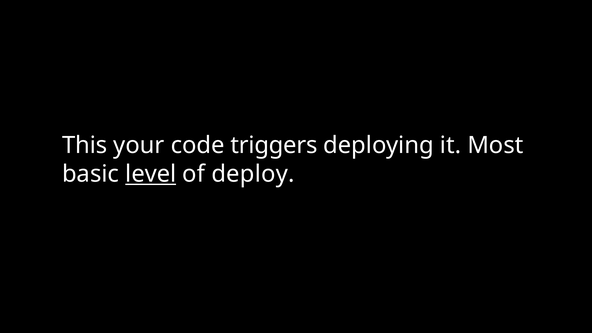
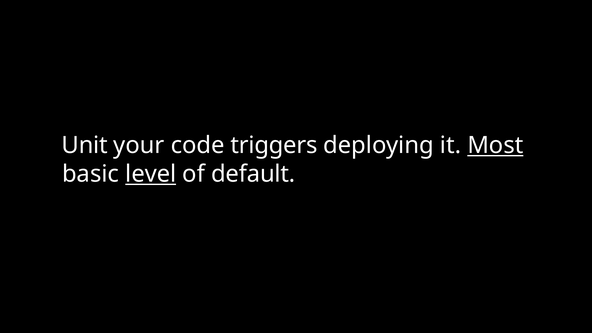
This: This -> Unit (85, 145)
Most underline: none -> present (495, 145)
deploy: deploy -> default (253, 174)
